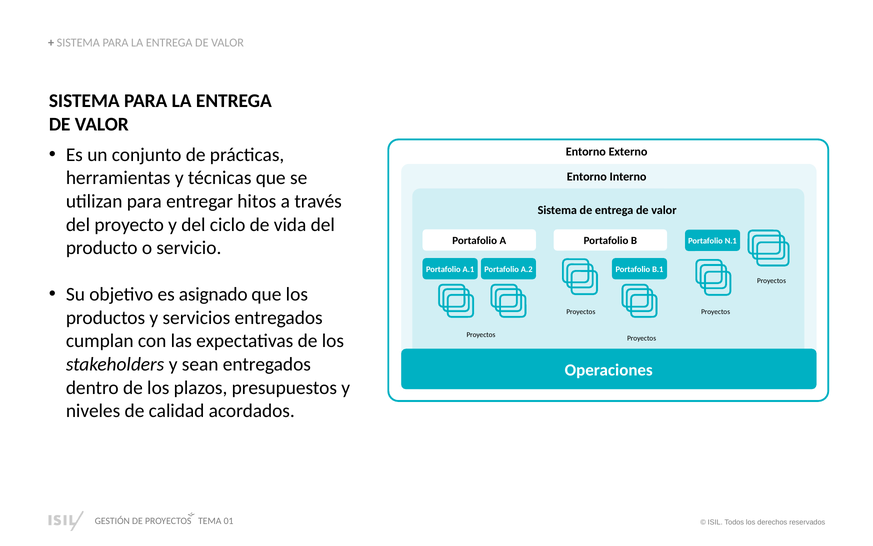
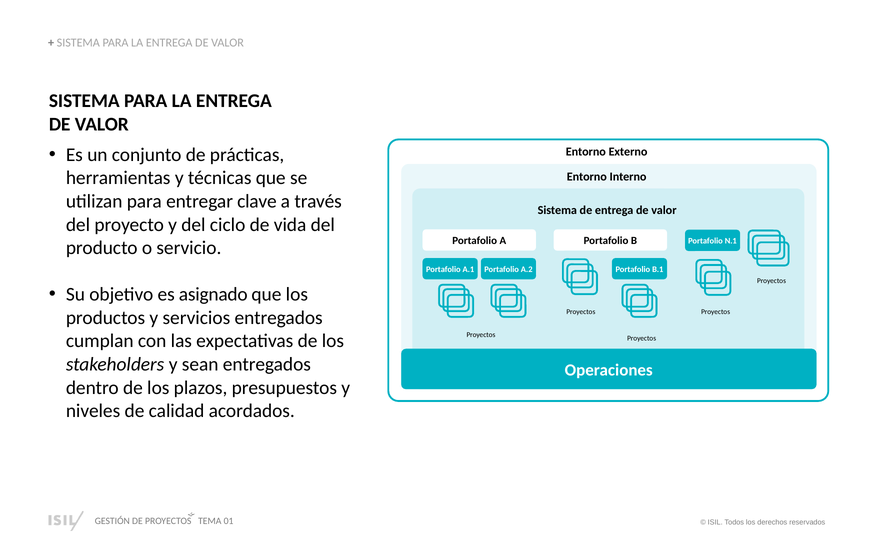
hitos: hitos -> clave (257, 201)
